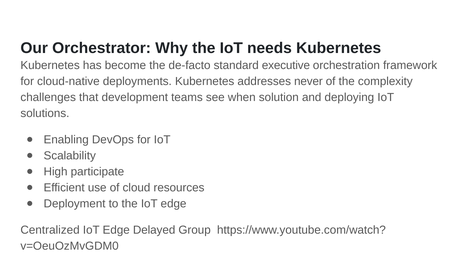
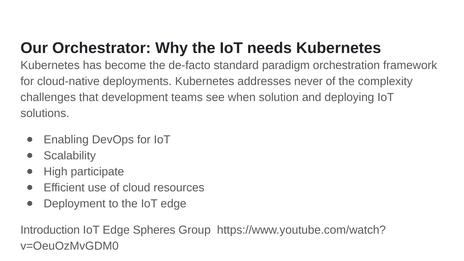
executive: executive -> paradigm (286, 65)
Centralized: Centralized -> Introduction (50, 230)
Delayed: Delayed -> Spheres (154, 230)
